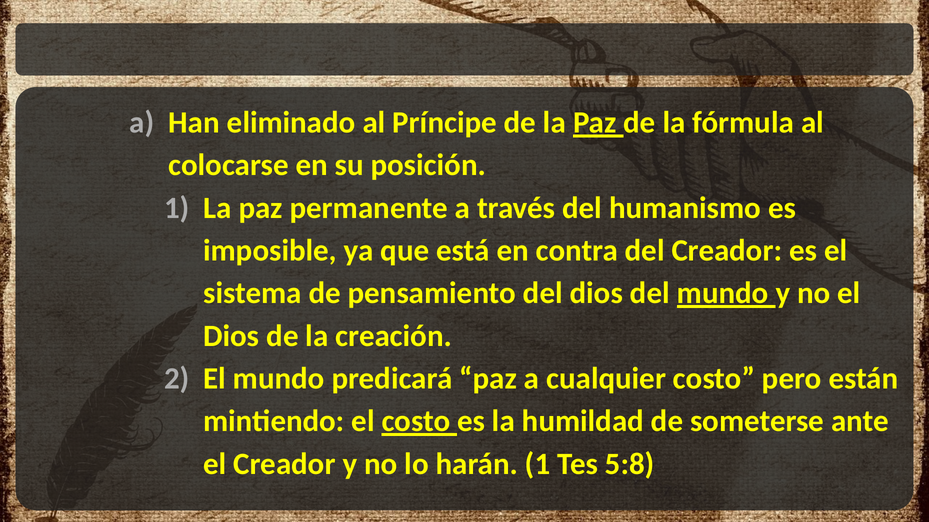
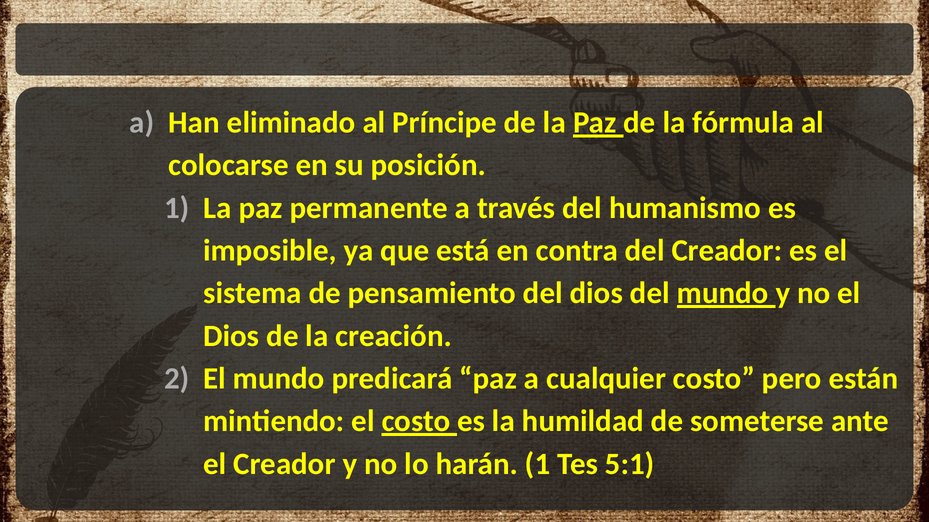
5:8: 5:8 -> 5:1 (630, 464)
